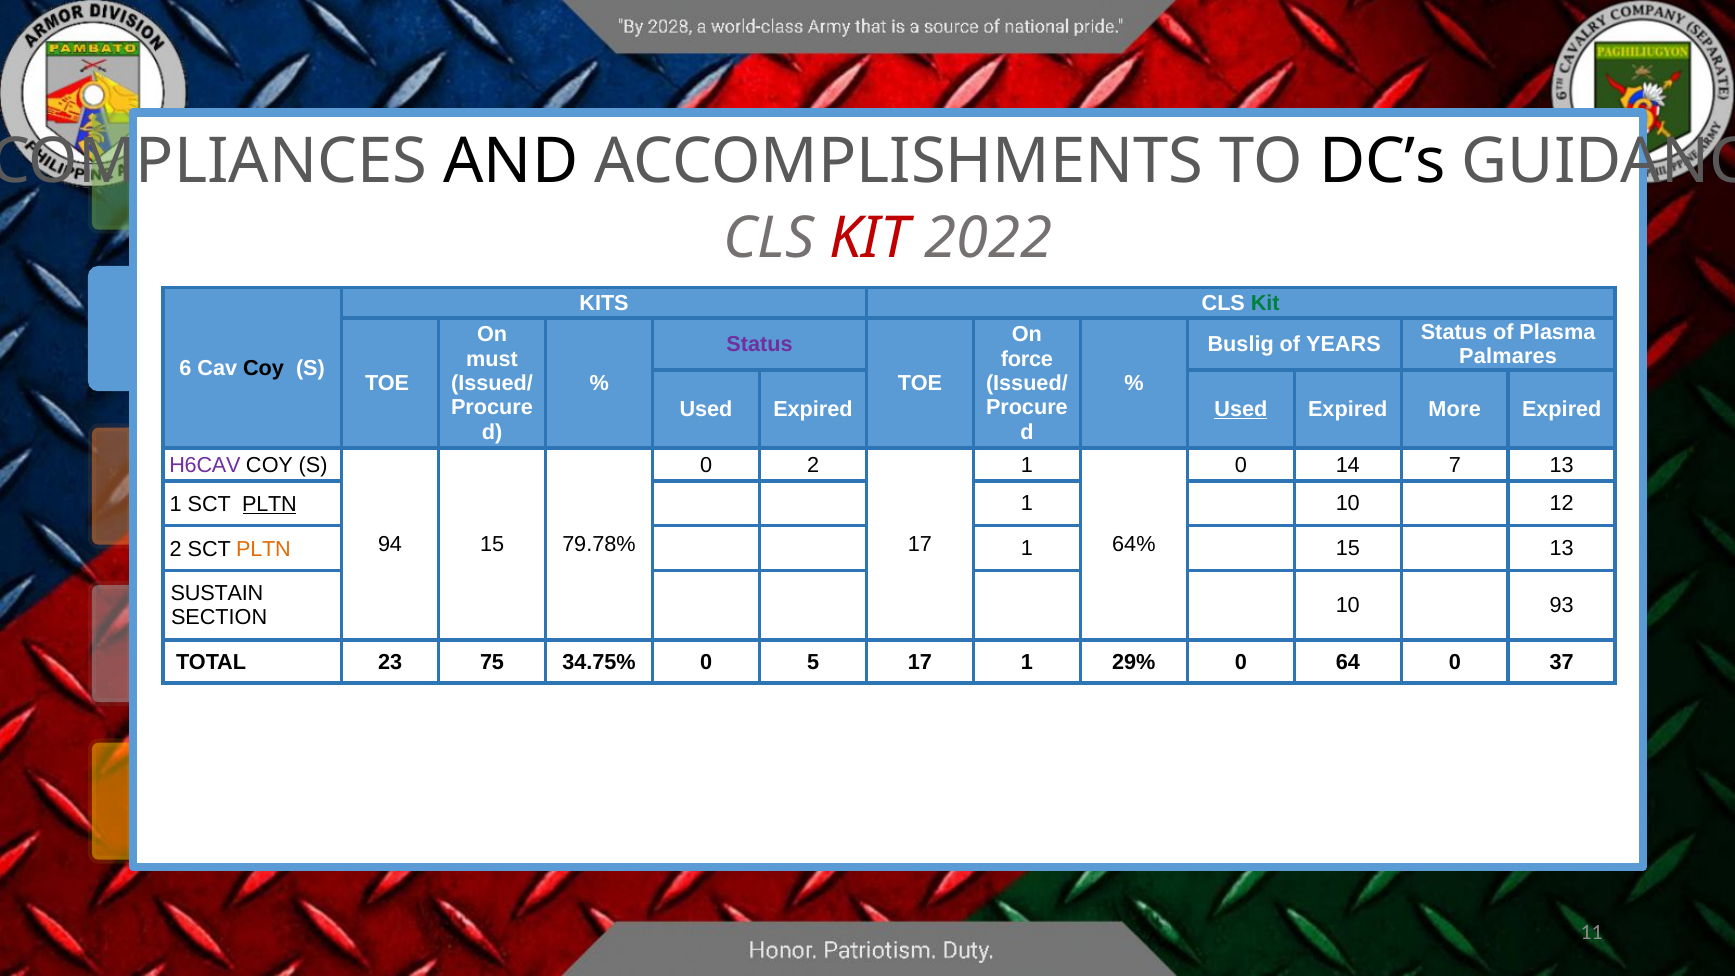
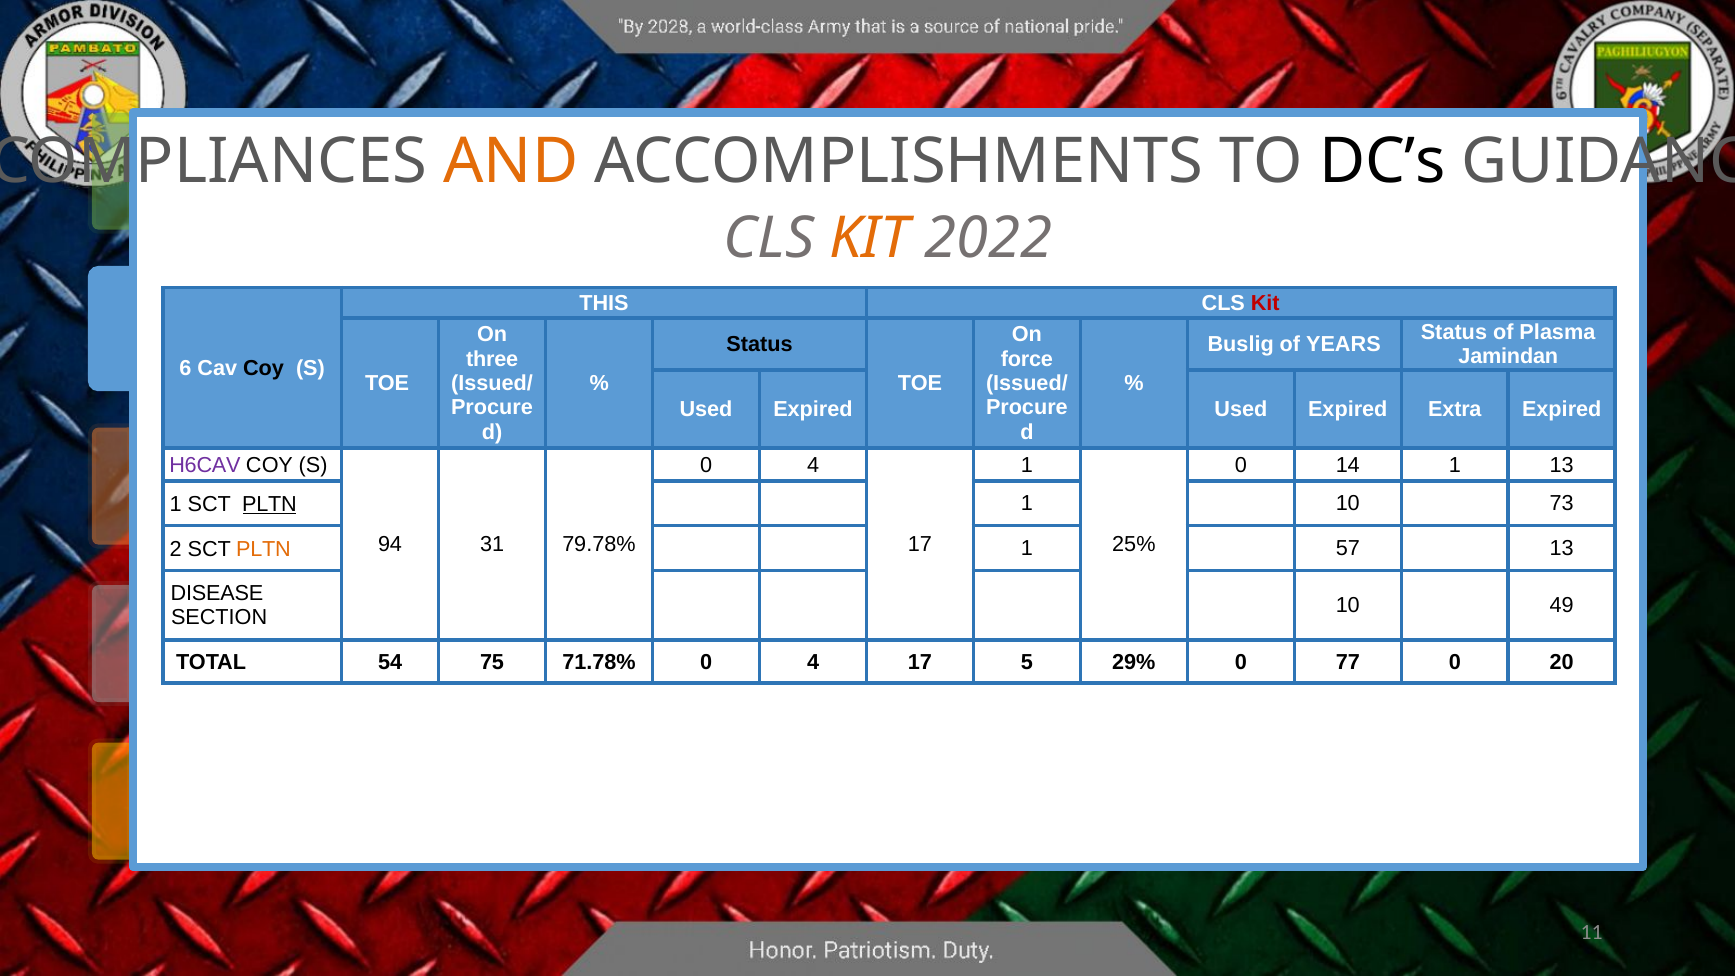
AND colour: black -> orange (511, 161)
KIT colour: red -> orange (869, 239)
KITS: KITS -> THIS (604, 303)
Kit colour: green -> red (1265, 303)
Status colour: purple -> black (760, 344)
Palmares: Palmares -> Jamindan (1508, 356)
must: must -> three (492, 359)
Used underline: present -> none (1241, 409)
More: More -> Extra (1455, 409)
2: 2 -> 4 (813, 465)
14 7: 7 -> 1 (1455, 465)
12: 12 -> 73 (1562, 504)
94 15: 15 -> 31 (492, 544)
64%: 64% -> 25% (1134, 544)
1 15: 15 -> 57 (1348, 548)
SUSTAIN: SUSTAIN -> DISEASE (217, 593)
93: 93 -> 49 (1562, 605)
23: 23 -> 54 (390, 663)
34.75%: 34.75% -> 71.78% (599, 663)
5: 5 -> 4 (813, 663)
1: 1 -> 5 (1027, 663)
64: 64 -> 77 (1348, 663)
37: 37 -> 20 (1562, 663)
